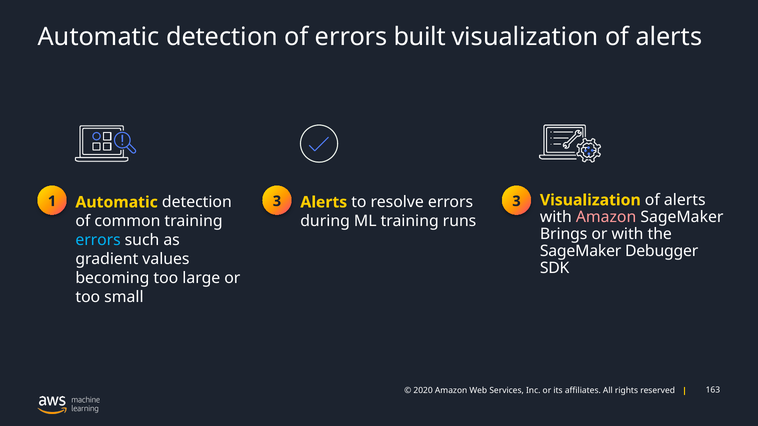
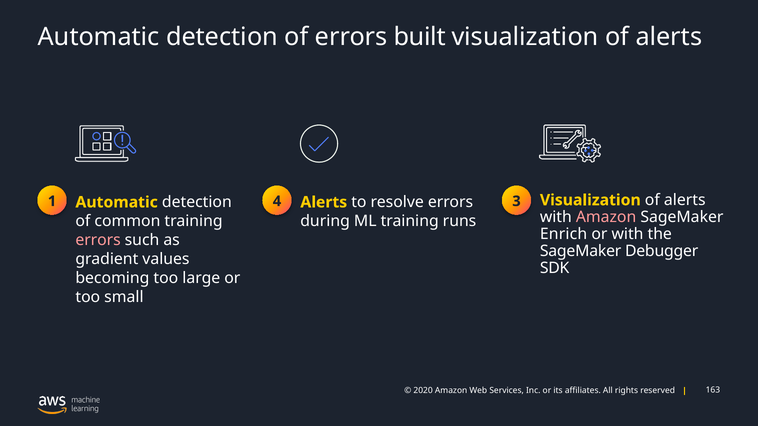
1 3: 3 -> 4 (277, 201)
Brings: Brings -> Enrich (564, 234)
errors colour: light blue -> pink (98, 240)
